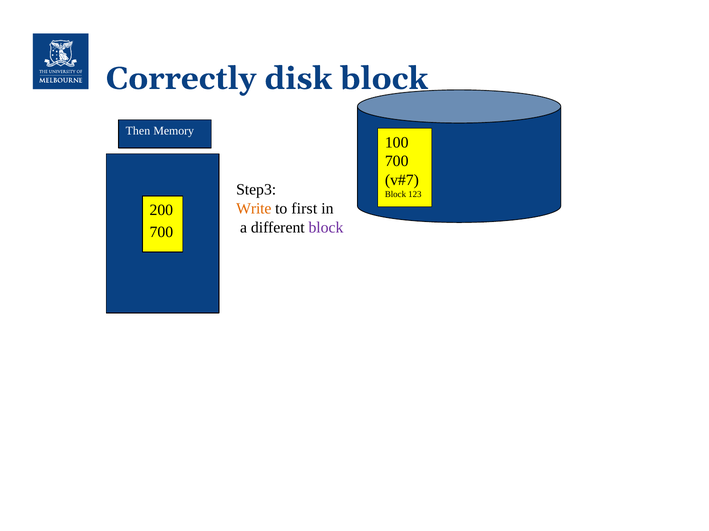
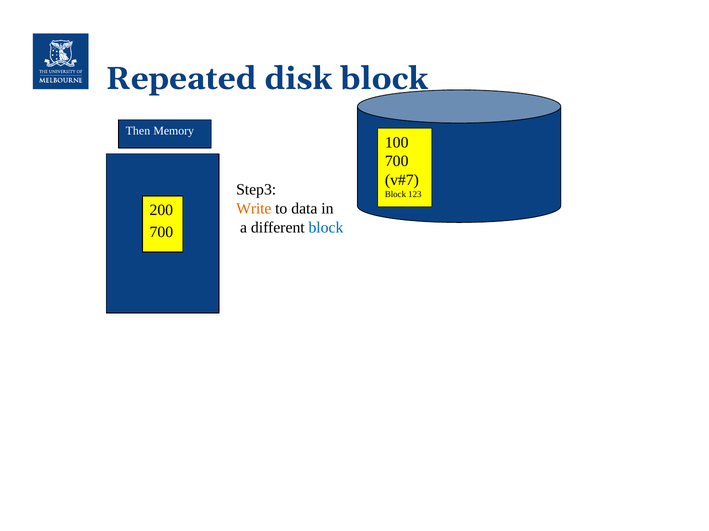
Correctly: Correctly -> Repeated (181, 79)
first: first -> data (304, 209)
block colour: purple -> blue (326, 228)
